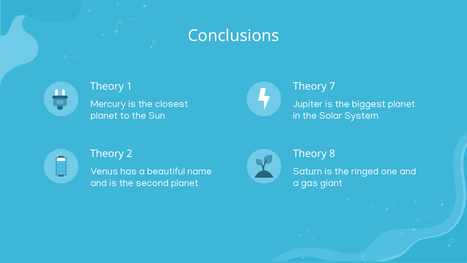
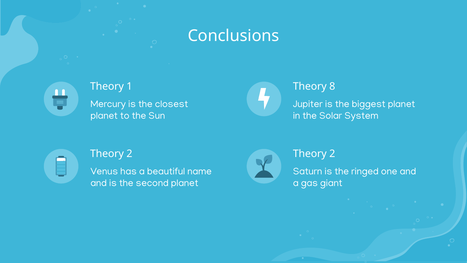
7: 7 -> 8 (332, 86)
8: 8 -> 2 (332, 153)
